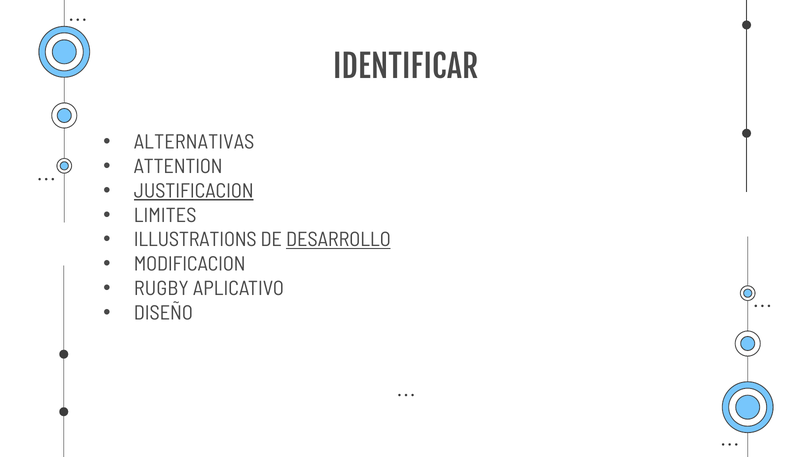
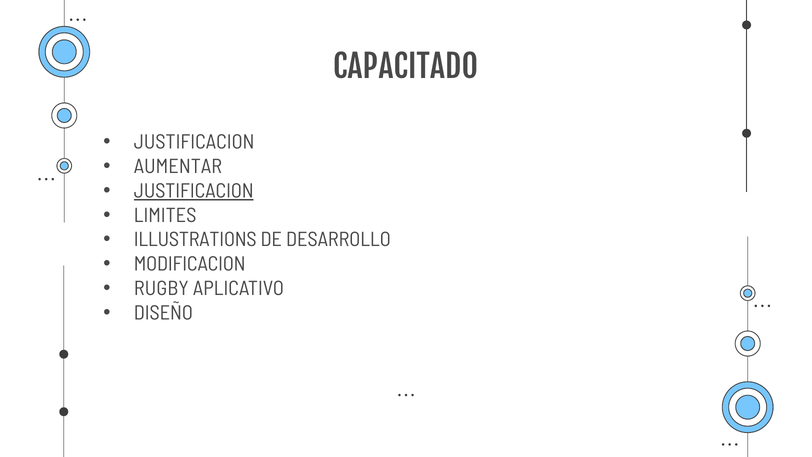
IDENTIFICAR: IDENTIFICAR -> CAPACITADO (406, 68)
ALTERNATIVAS: ALTERNATIVAS -> JUSTIFICACION (194, 142)
ATTENTION: ATTENTION -> AUMENTAR (178, 167)
DESARROLLO underline: present -> none (338, 240)
